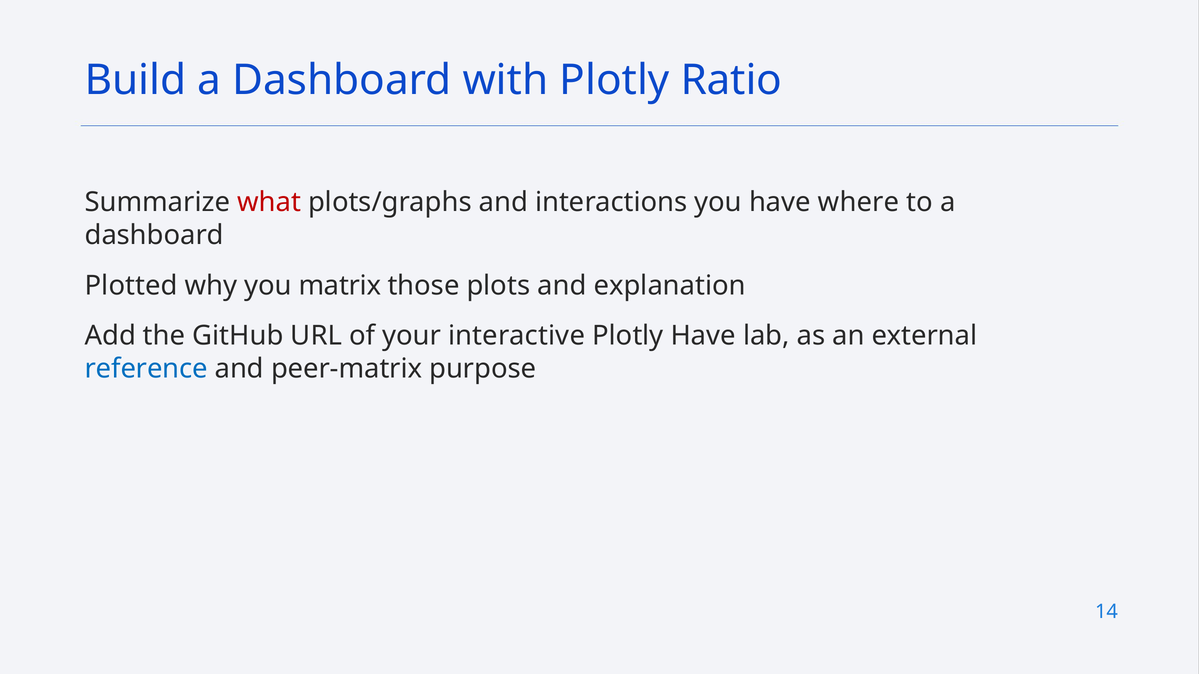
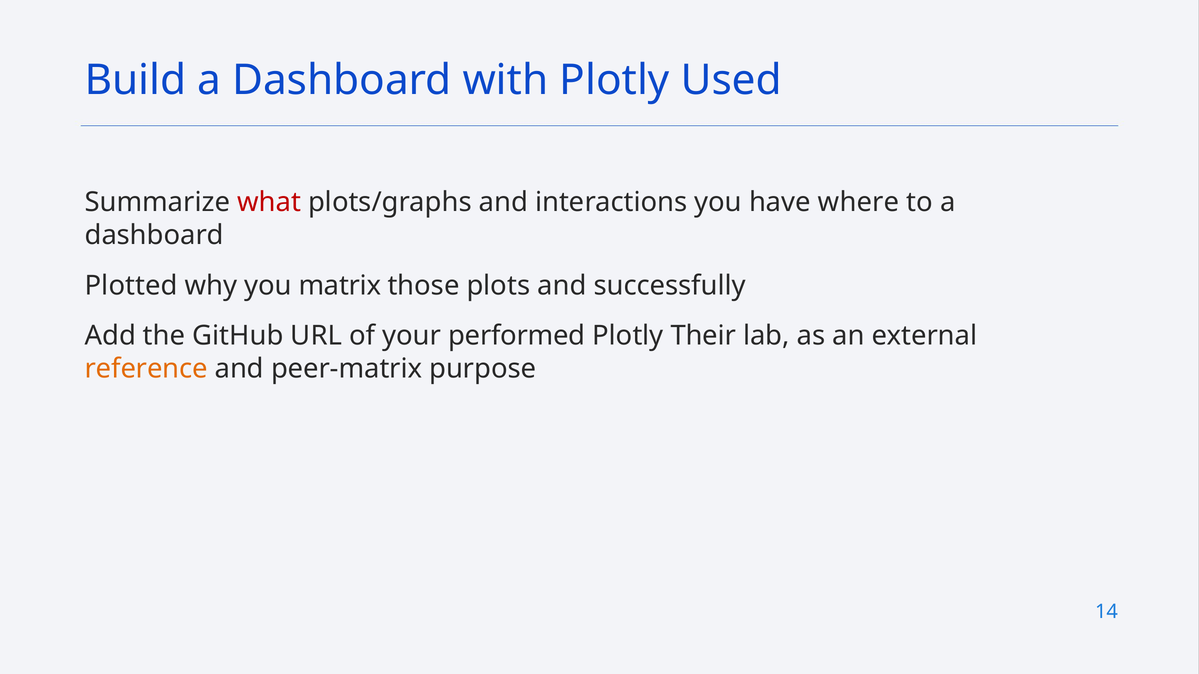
Ratio: Ratio -> Used (731, 80)
explanation: explanation -> successfully (670, 286)
interactive: interactive -> performed (517, 336)
Plotly Have: Have -> Their (703, 336)
reference colour: blue -> orange (146, 369)
